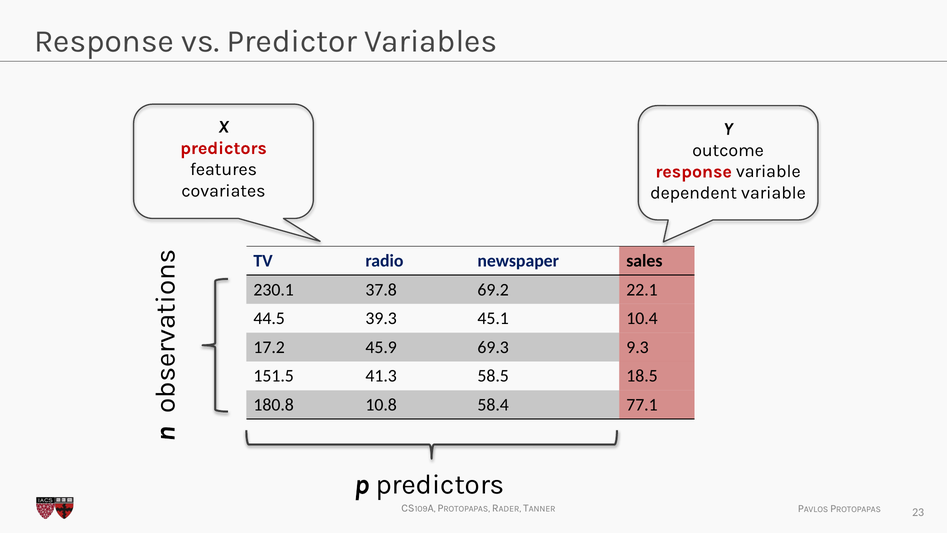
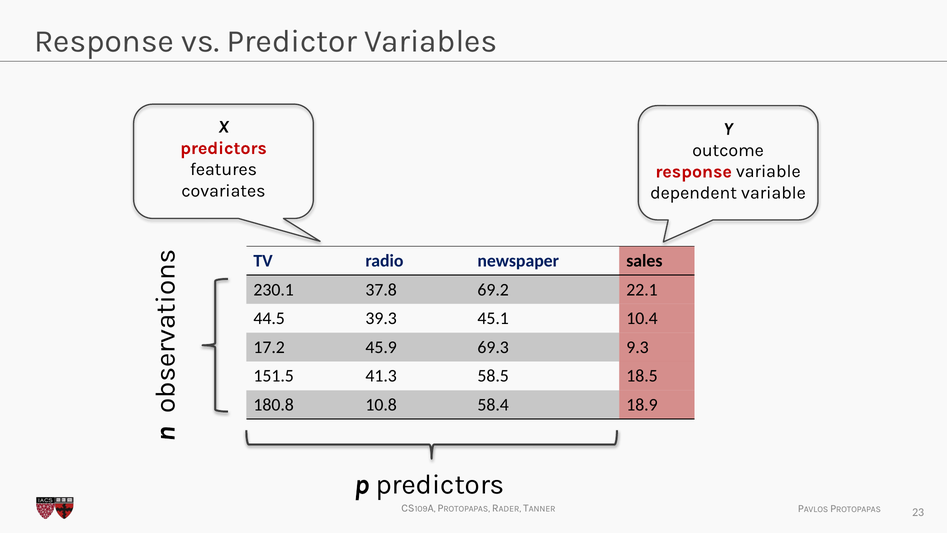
77.1: 77.1 -> 18.9 (642, 405)
